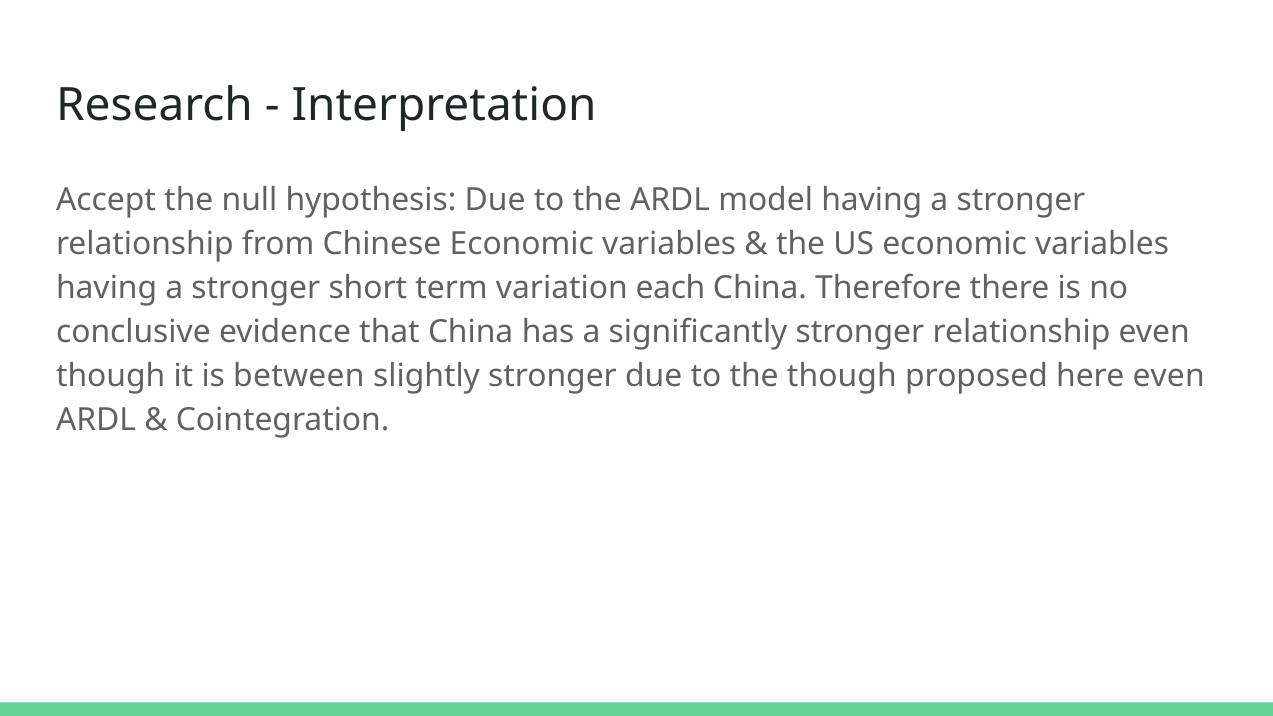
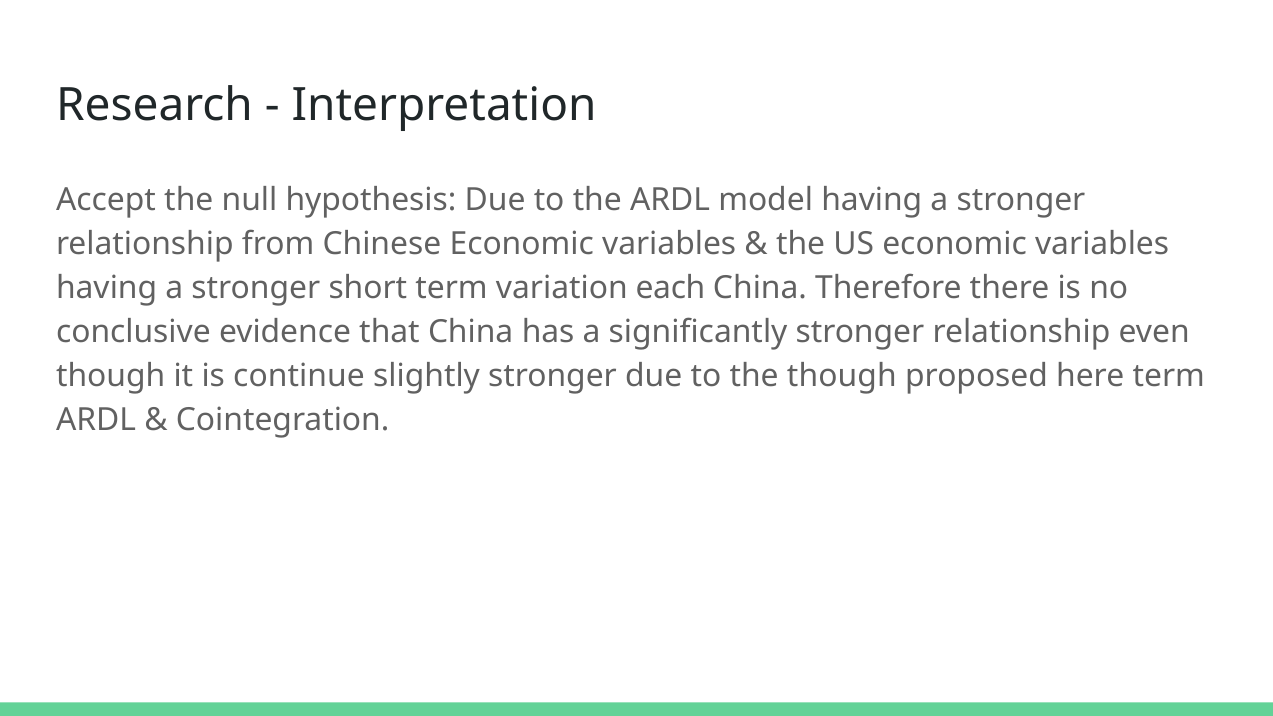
between: between -> continue (299, 376)
here even: even -> term (1169, 376)
